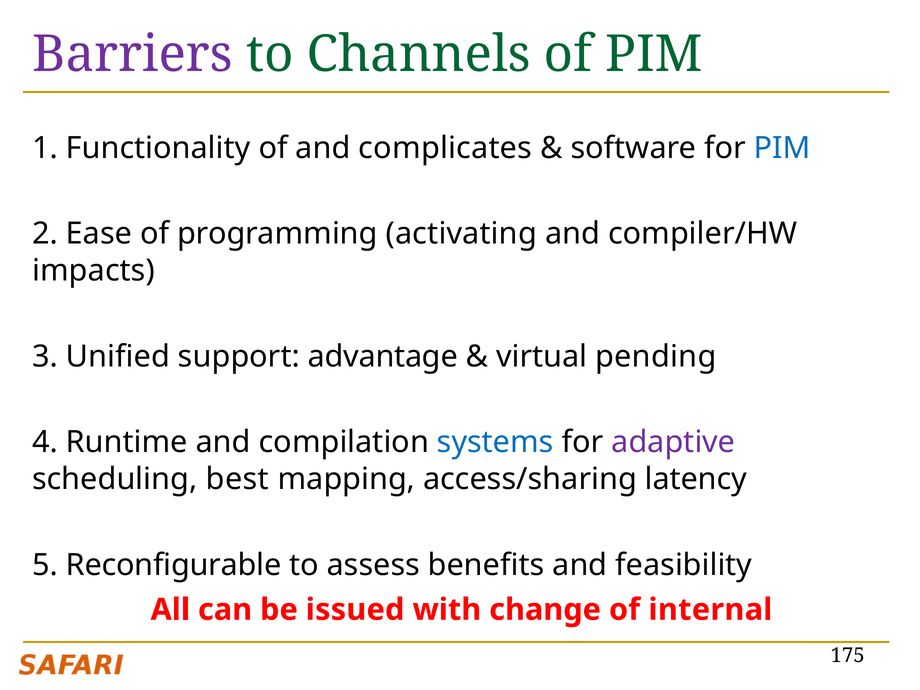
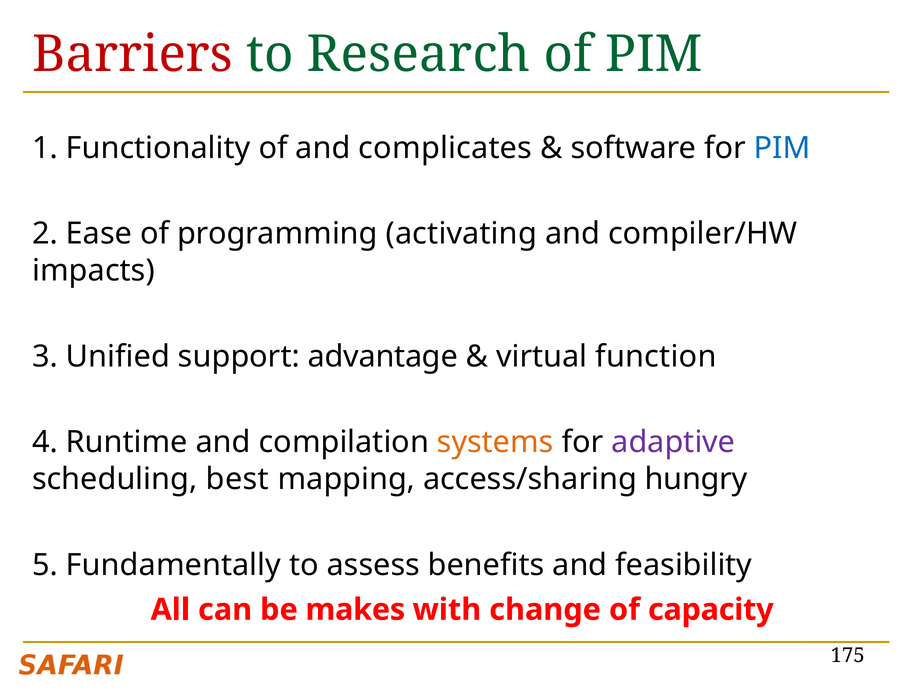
Barriers colour: purple -> red (133, 54)
Channels: Channels -> Research (419, 54)
pending: pending -> function (656, 357)
systems colour: blue -> orange (495, 442)
latency: latency -> hungry (696, 479)
Reconfigurable: Reconfigurable -> Fundamentally (173, 565)
issued: issued -> makes (355, 610)
internal: internal -> capacity (711, 610)
